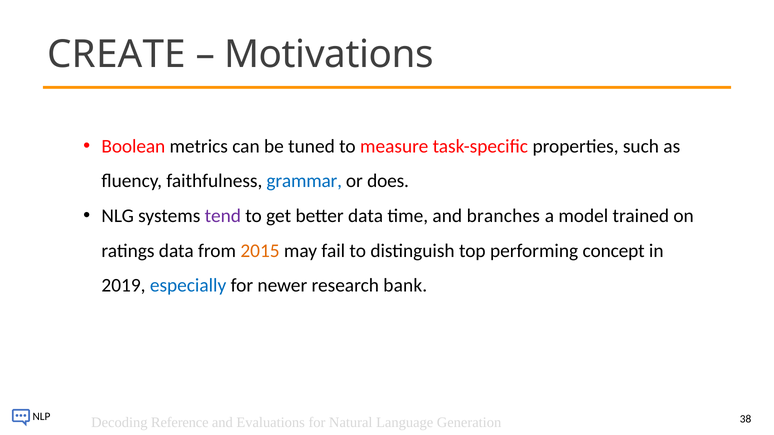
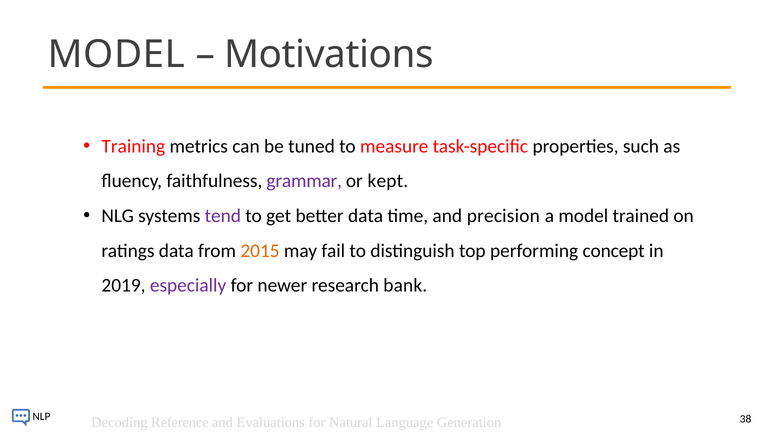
CREATE: CREATE -> MODEL (116, 54)
Boolean: Boolean -> Training (133, 146)
grammar colour: blue -> purple (304, 181)
does: does -> kept (388, 181)
branches: branches -> precision (503, 216)
especially colour: blue -> purple (188, 286)
